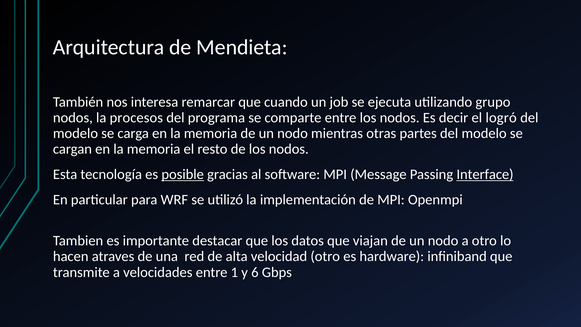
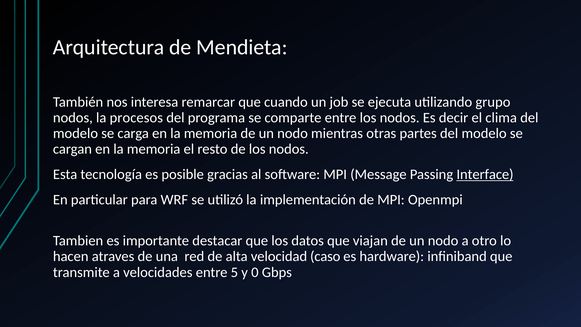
logró: logró -> clima (501, 118)
posible underline: present -> none (183, 174)
velocidad otro: otro -> caso (325, 256)
1: 1 -> 5 (234, 272)
6: 6 -> 0 (255, 272)
